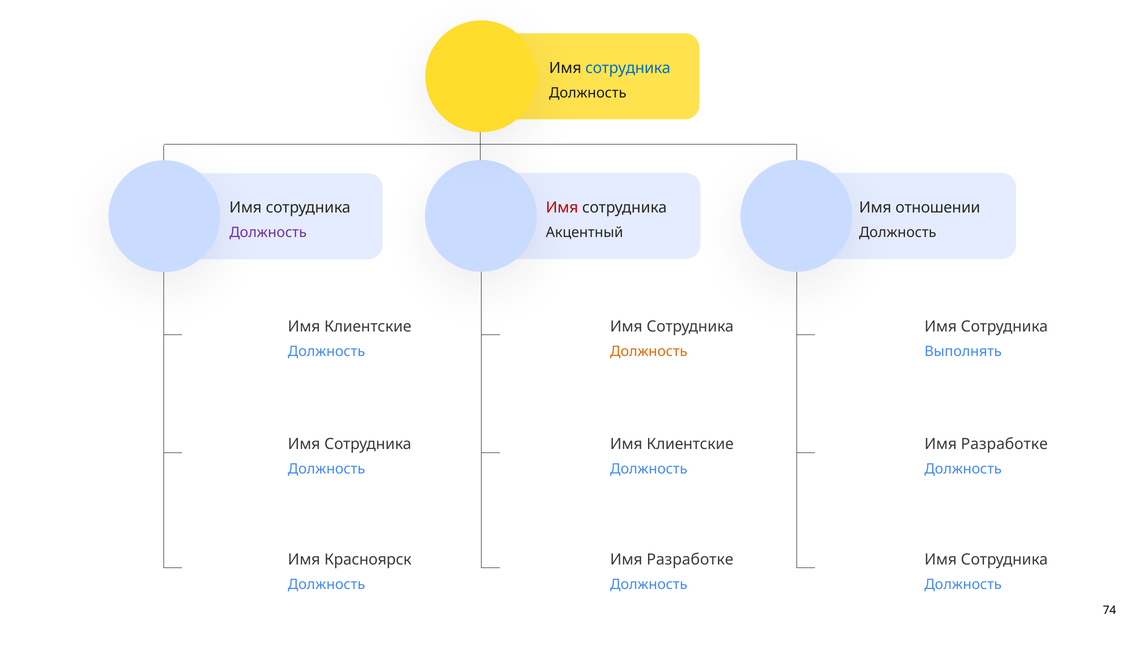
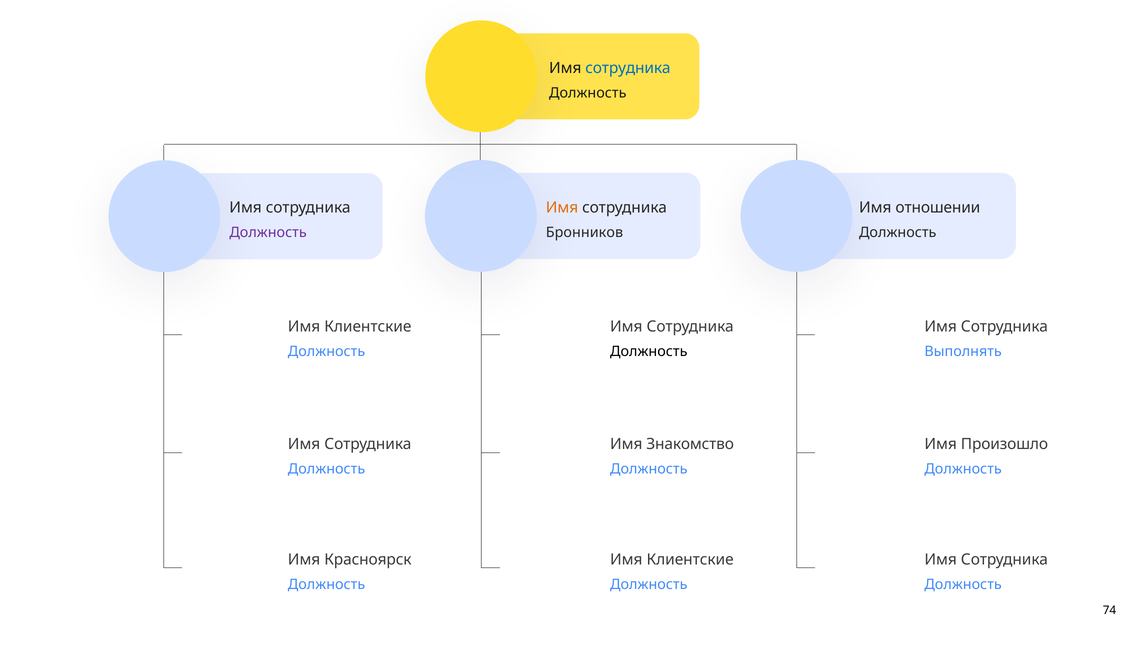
Имя colour: red -> orange (562, 208)
Акцентный: Акцентный -> Бронников (584, 232)
Должность colour: orange -> black (649, 352)
Клиентские: Клиентские -> Знакомство (690, 444)
Разработке: Разработке -> Произошло (1004, 444)
Разработке: Разработке -> Клиентские (690, 560)
